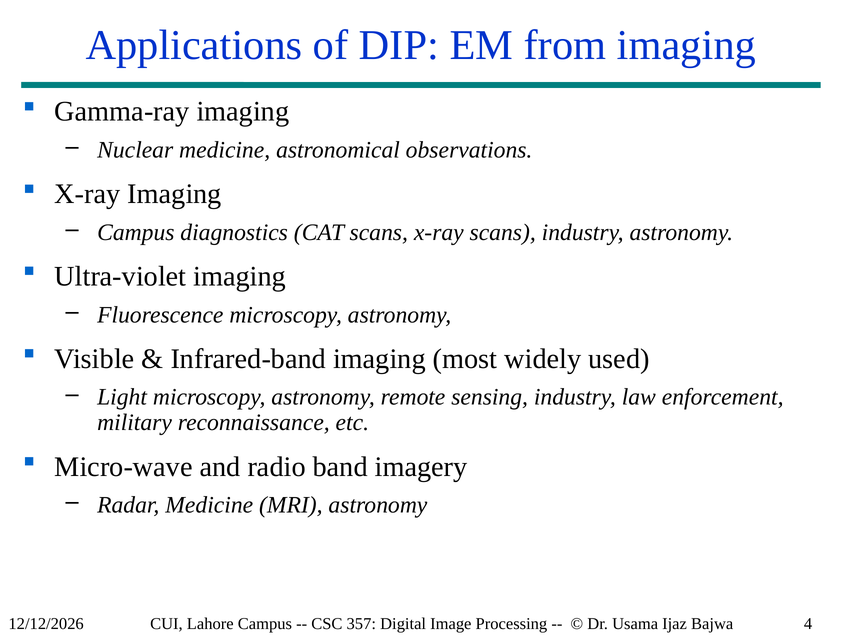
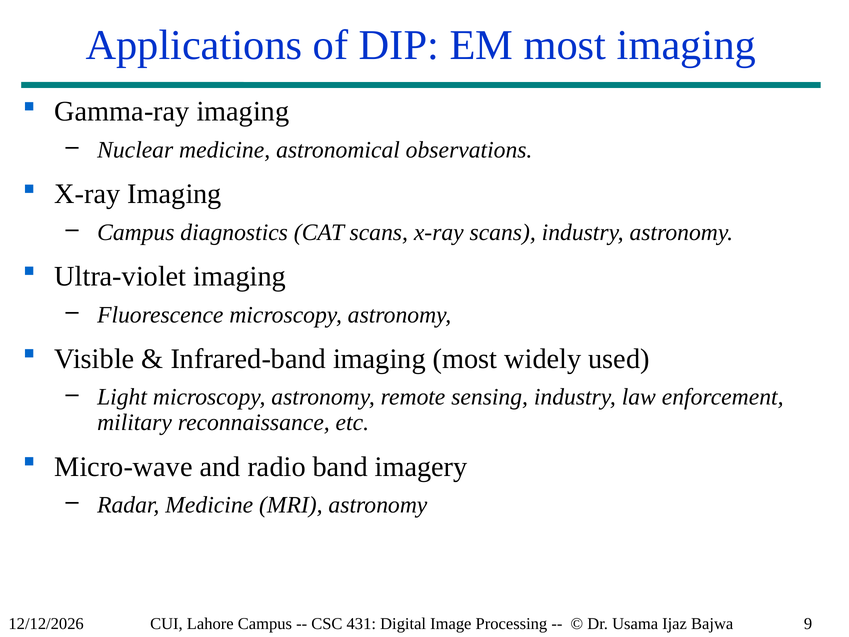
EM from: from -> most (565, 45)
357: 357 -> 431 (361, 624)
4: 4 -> 9 (808, 624)
